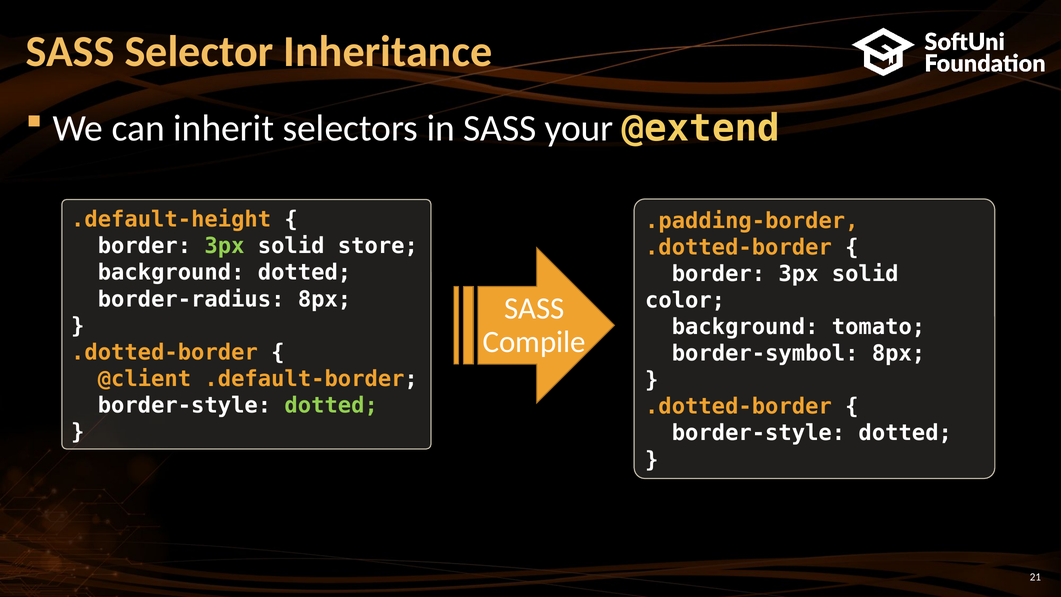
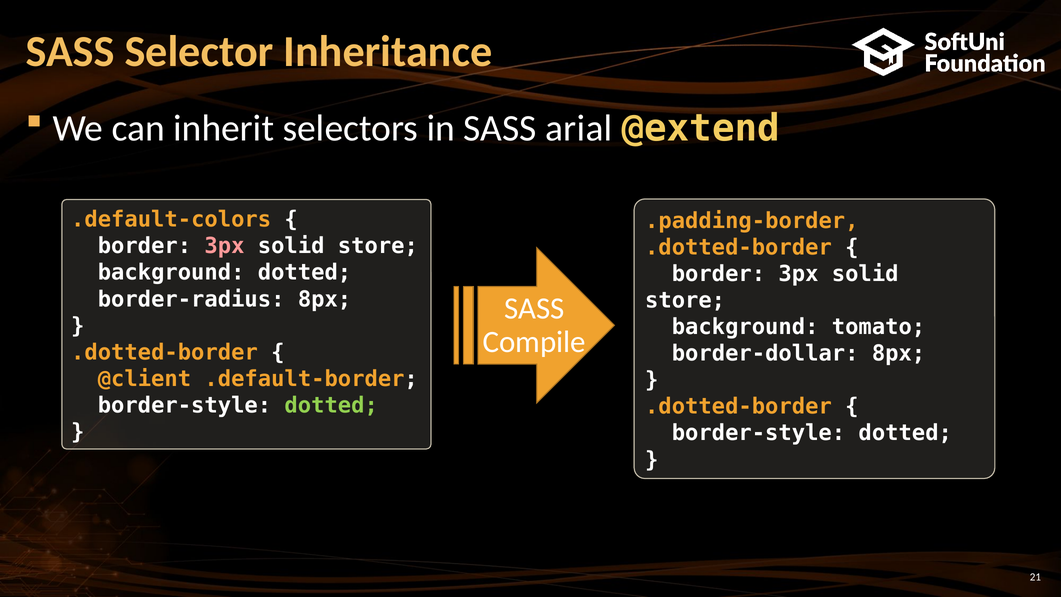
your: your -> arial (579, 128)
.default-height: .default-height -> .default-colors (171, 220)
3px colour: light green -> pink (224, 246)
color: color -> store (685, 300)
border-symbol: border-symbol -> border-dollar (765, 354)
